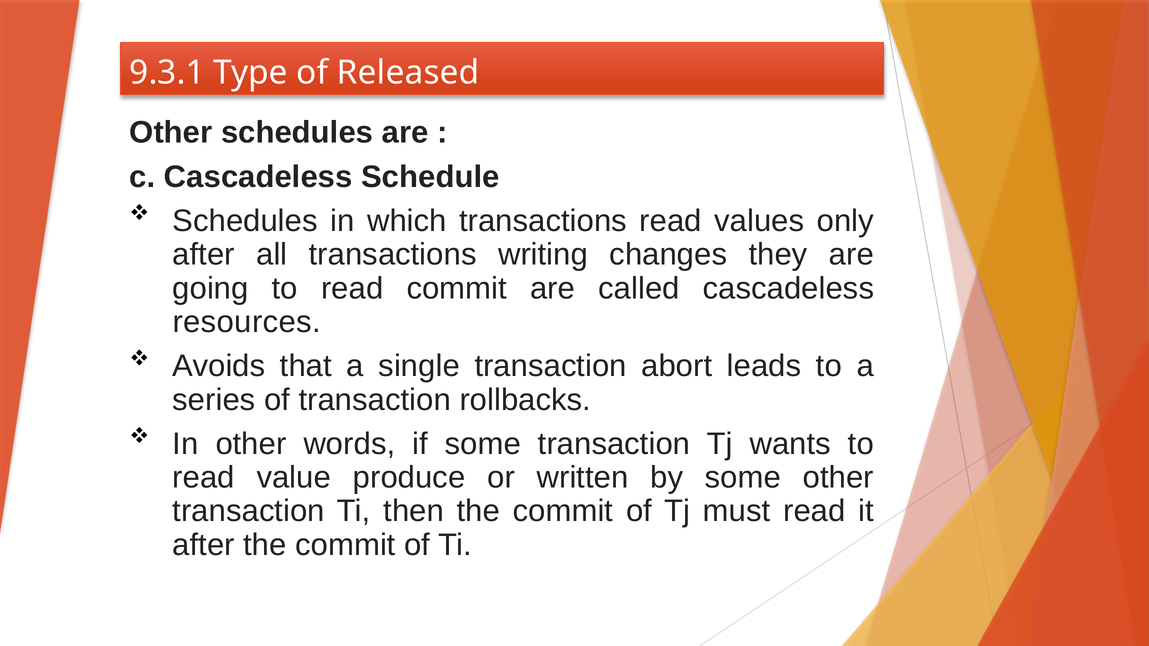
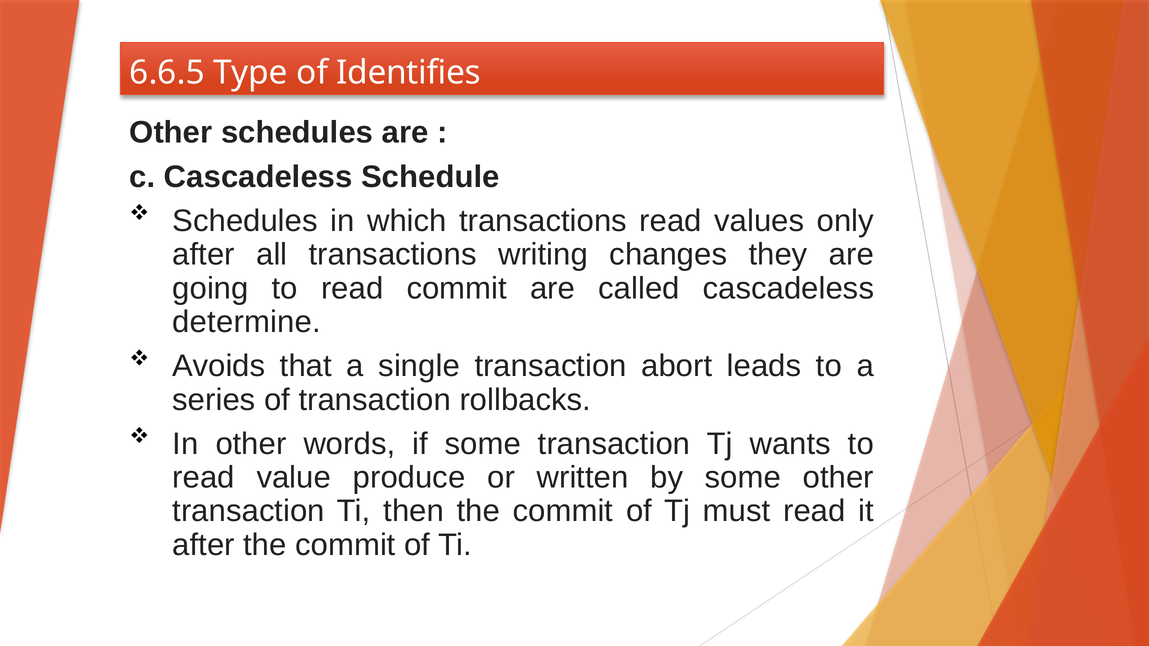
9.3.1: 9.3.1 -> 6.6.5 (167, 73)
Released: Released -> Identifies (408, 73)
resources: resources -> determine (247, 322)
